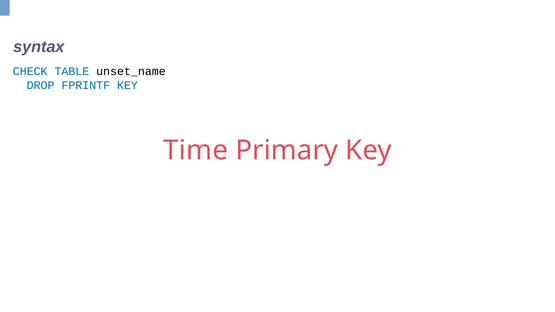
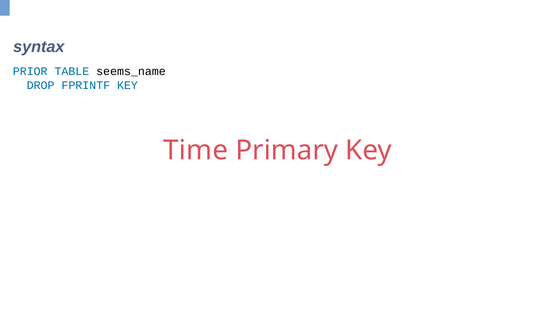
CHECK: CHECK -> PRIOR (30, 71)
unset_name: unset_name -> seems_name (131, 71)
